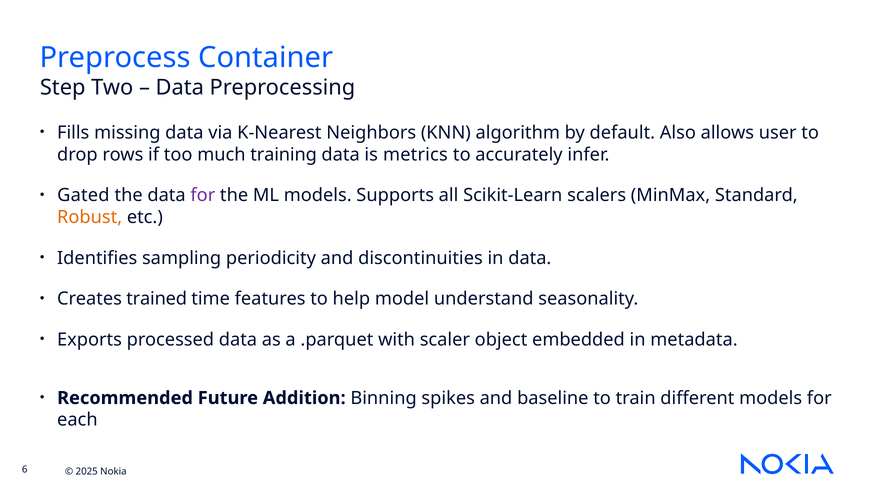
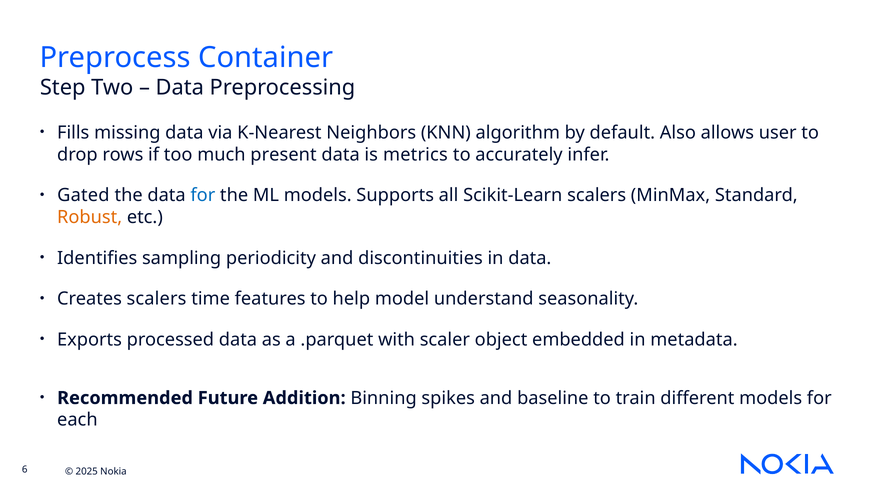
training: training -> present (283, 155)
for colour: purple -> blue (203, 195)
Creates trained: trained -> scalers (157, 299)
